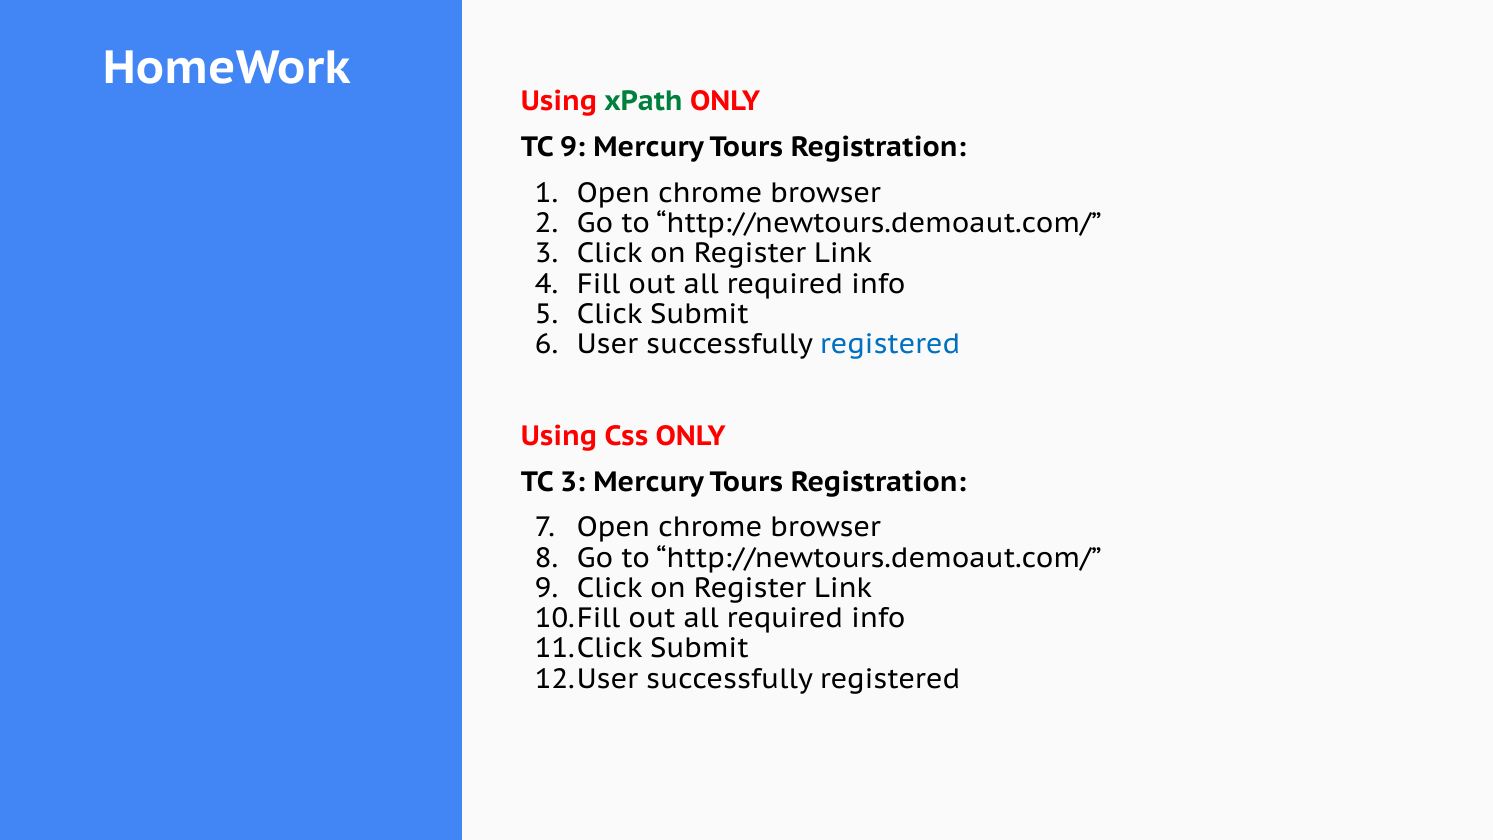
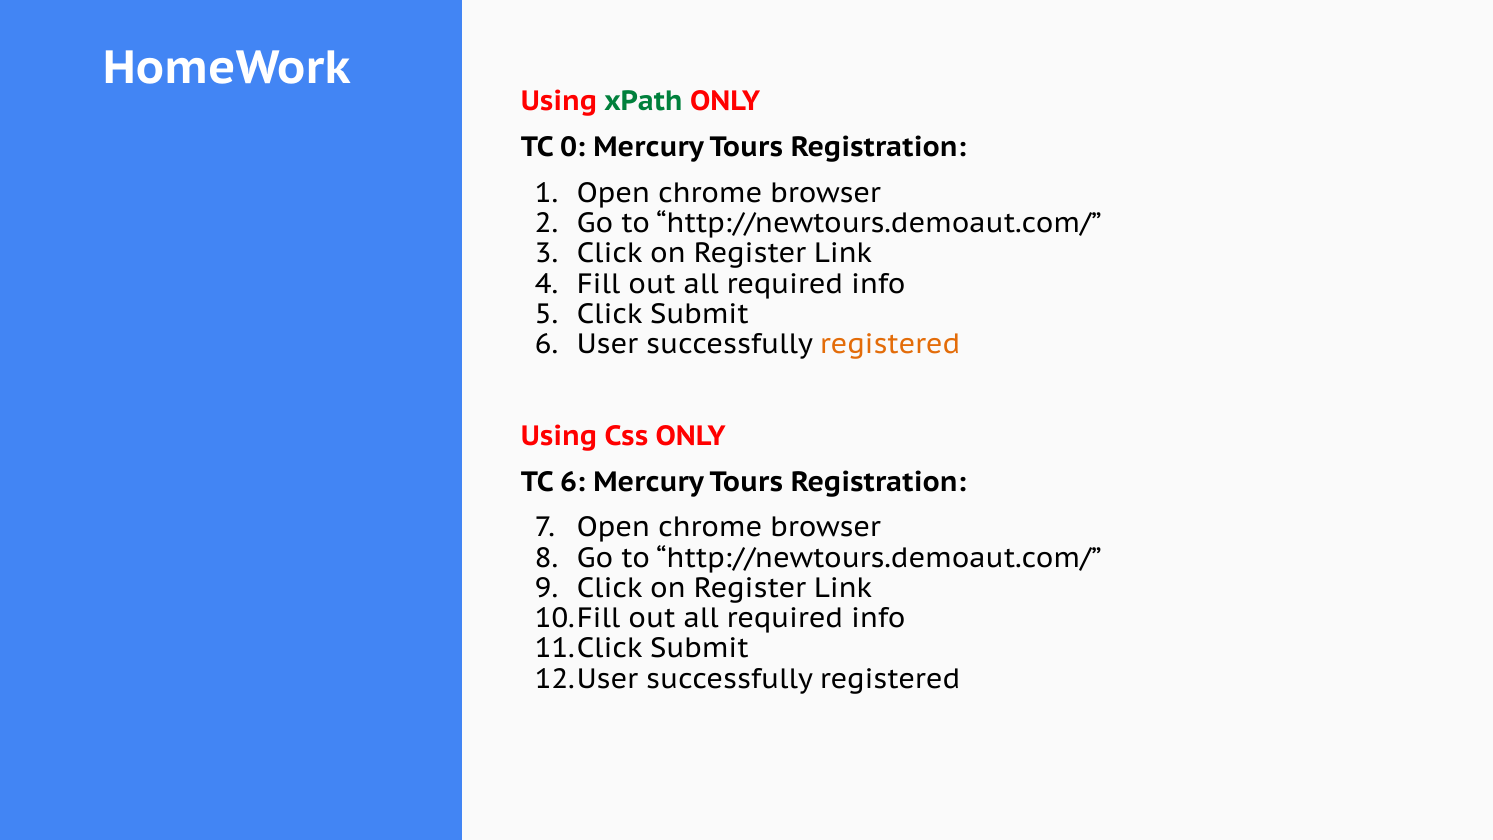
TC 9: 9 -> 0 (573, 147)
registered colour: blue -> orange (890, 344)
TC 3: 3 -> 6 (573, 482)
